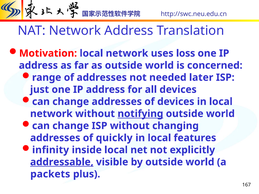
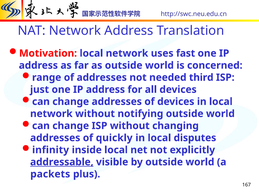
loss: loss -> fast (186, 53)
later: later -> third (201, 78)
notifying underline: present -> none (140, 114)
features: features -> disputes (195, 138)
